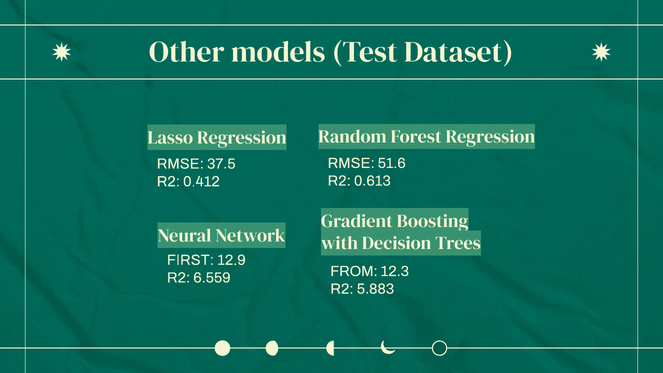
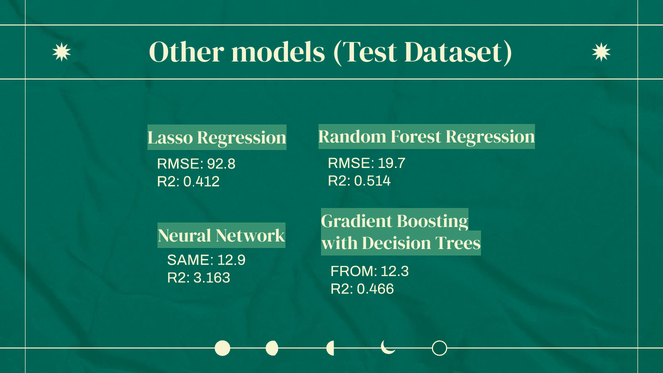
51.6: 51.6 -> 19.7 (392, 163)
37.5: 37.5 -> 92.8 (221, 164)
0.613: 0.613 -> 0.514 (372, 181)
FIRST: FIRST -> SAME (190, 260)
6.559: 6.559 -> 3.163 (212, 278)
5.883: 5.883 -> 0.466 (375, 289)
